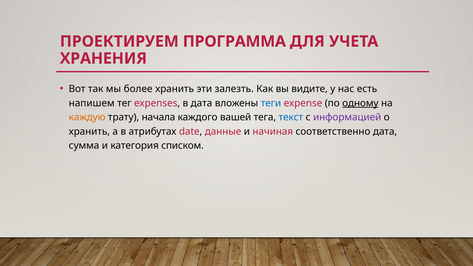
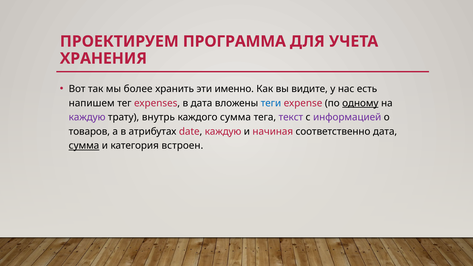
залезть: залезть -> именно (234, 89)
каждую colour: orange -> purple (87, 117)
начала: начала -> внутрь (158, 117)
каждого вашей: вашей -> сумма (236, 117)
текст colour: blue -> purple (291, 117)
хранить: хранить -> товаров (89, 132)
date данные: данные -> каждую (223, 132)
сумма underline: none -> present (84, 146)
списком: списком -> встроен (182, 146)
